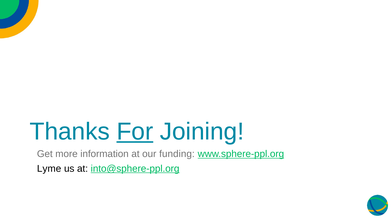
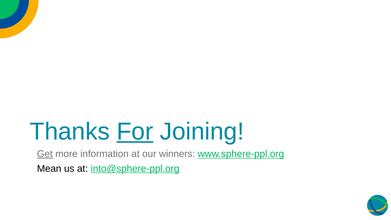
Get underline: none -> present (45, 154)
funding: funding -> winners (177, 154)
Lyme: Lyme -> Mean (49, 169)
